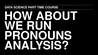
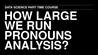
ABOUT: ABOUT -> LARGE (57, 16)
